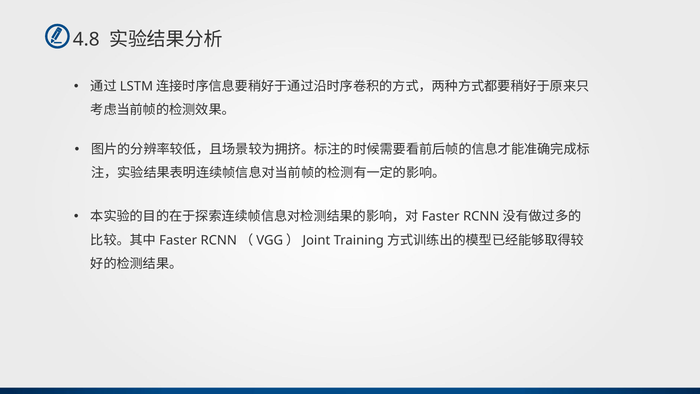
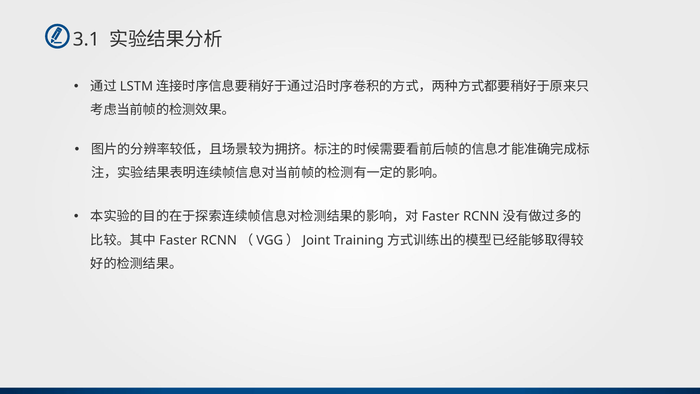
4.8: 4.8 -> 3.1 (86, 39)
